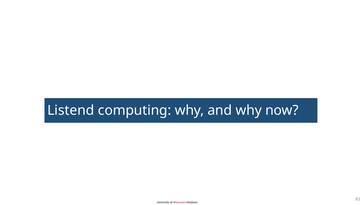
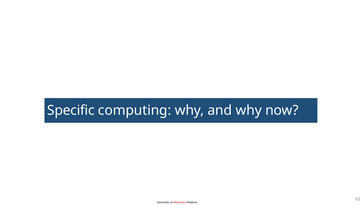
Listend: Listend -> Specific (71, 110)
